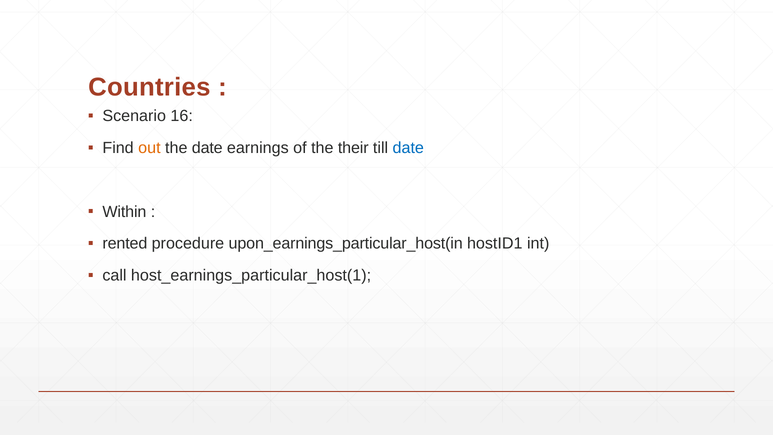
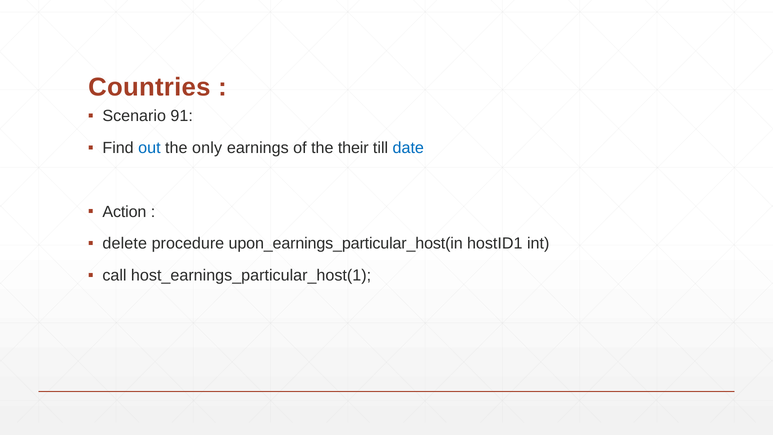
16: 16 -> 91 (182, 116)
out colour: orange -> blue (149, 148)
the date: date -> only (207, 148)
Within: Within -> Action (124, 212)
rented: rented -> delete (125, 244)
